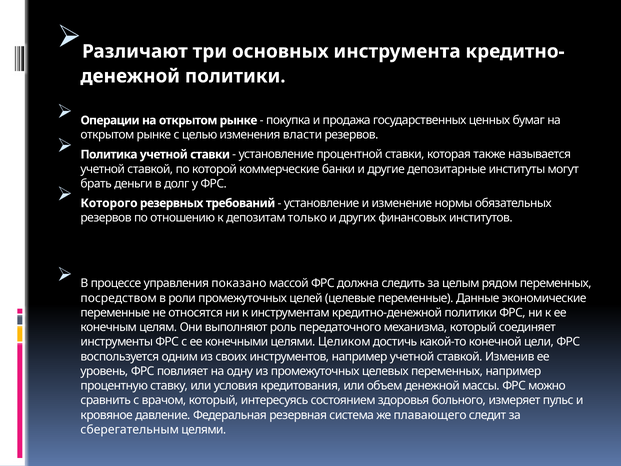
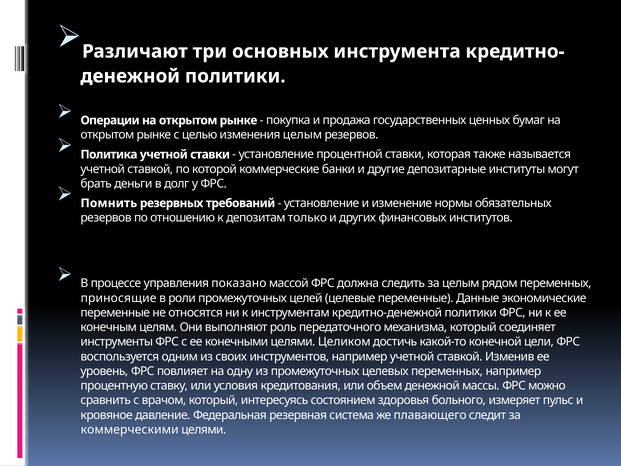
изменения власти: власти -> целым (302, 135)
Которого: Которого -> Помнить (109, 203)
посредством: посредством -> приносящие (119, 298)
сберегательным: сберегательным -> коммерческими (130, 430)
